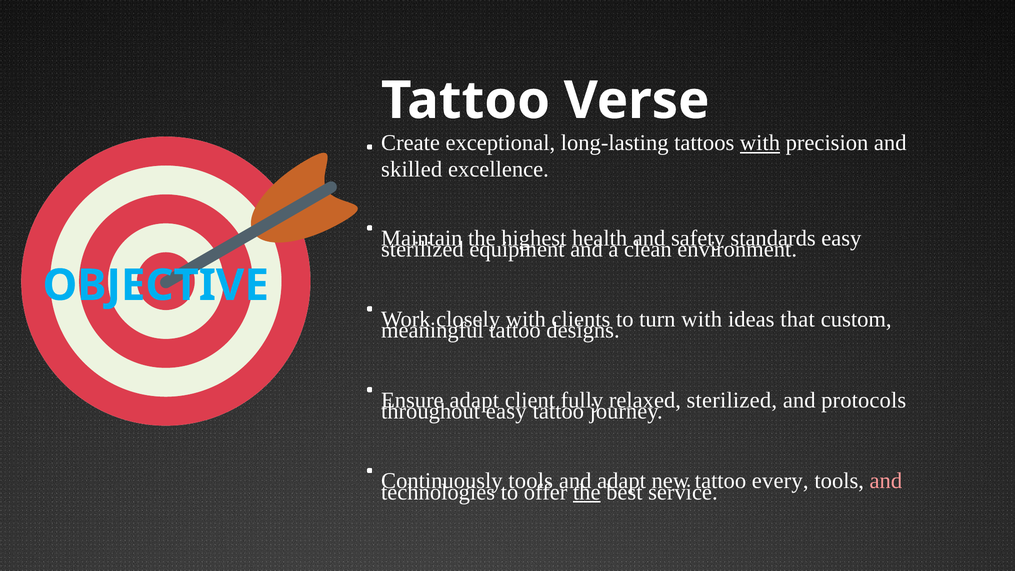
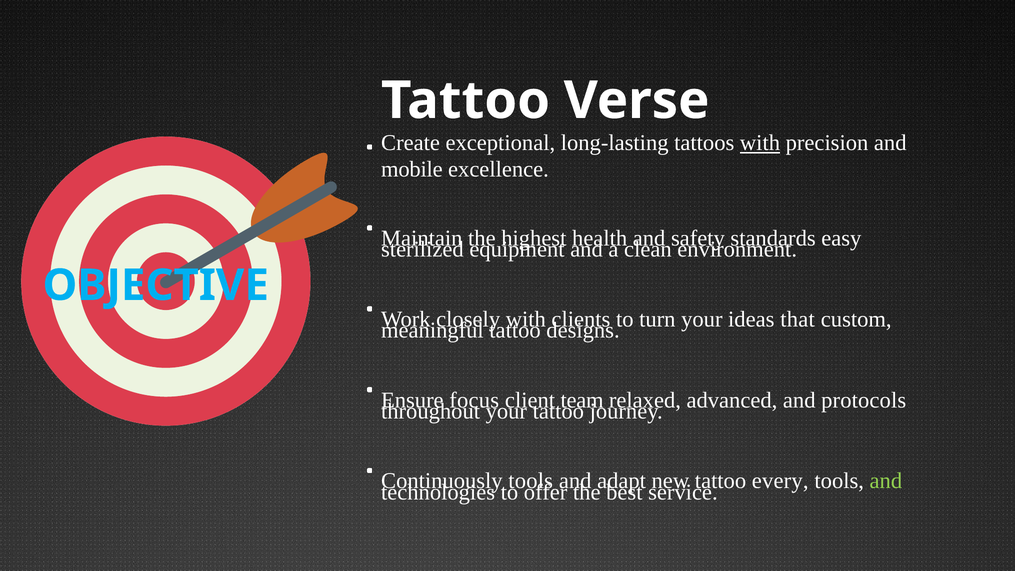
skilled: skilled -> mobile (412, 169)
turn with: with -> your (702, 319)
adapt: adapt -> focus (474, 400)
fully: fully -> team (582, 400)
sterilized: sterilized -> advanced (732, 400)
easy: easy -> your (506, 411)
and colour: pink -> light green (886, 481)
the underline: present -> none (587, 492)
